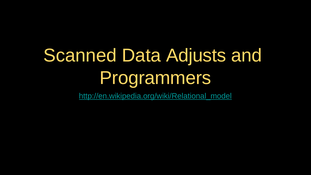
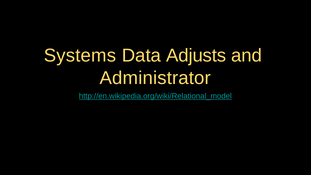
Scanned: Scanned -> Systems (80, 56)
Programmers: Programmers -> Administrator (155, 78)
